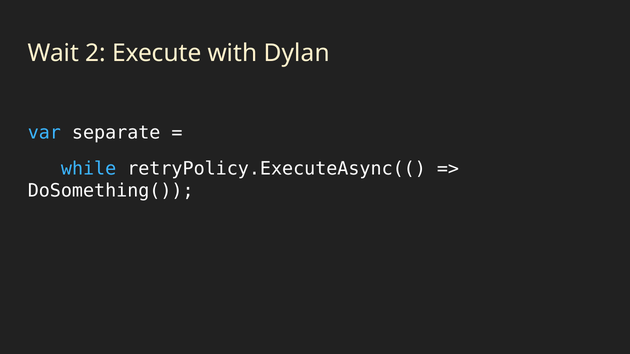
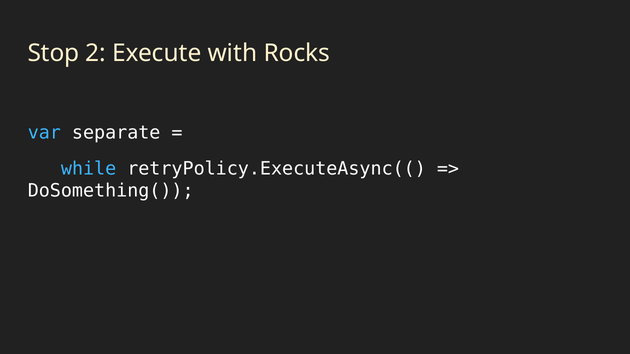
Wait: Wait -> Stop (53, 53)
Dylan: Dylan -> Rocks (297, 53)
